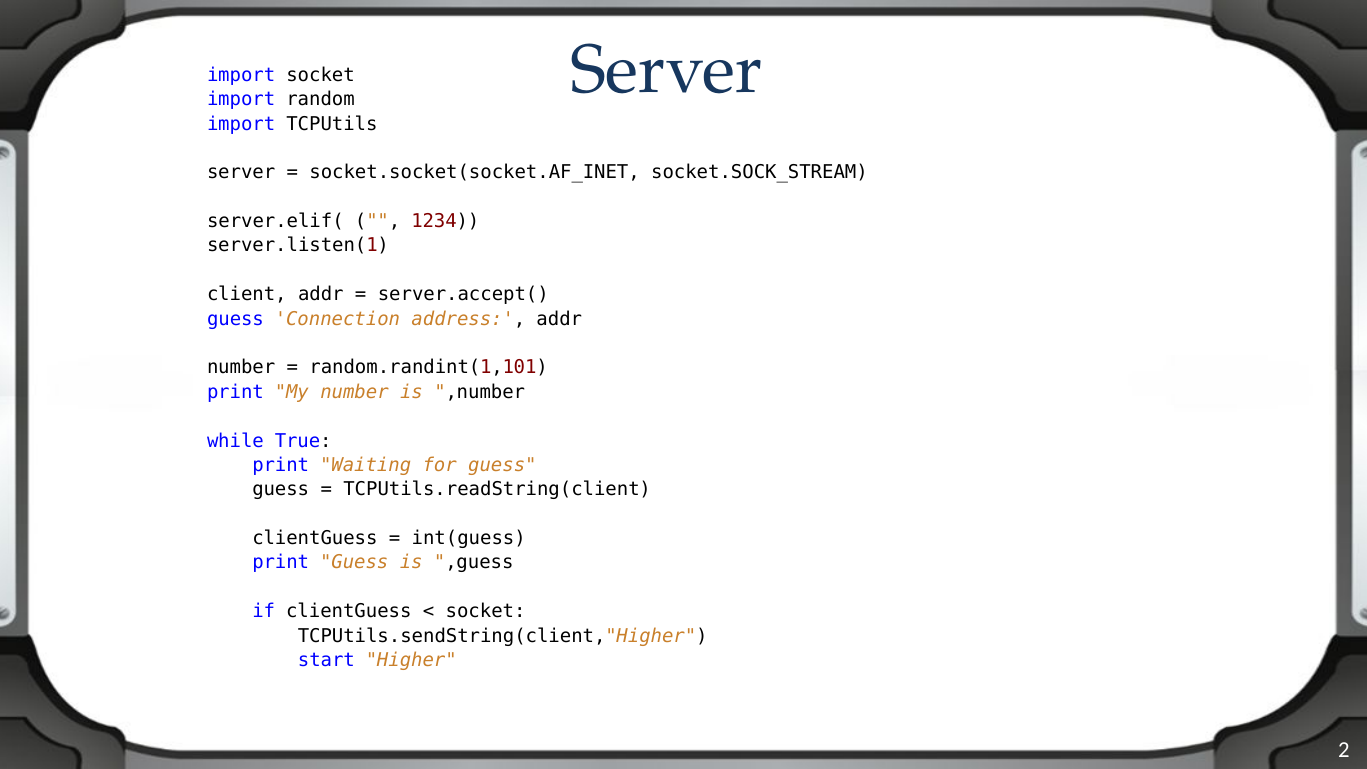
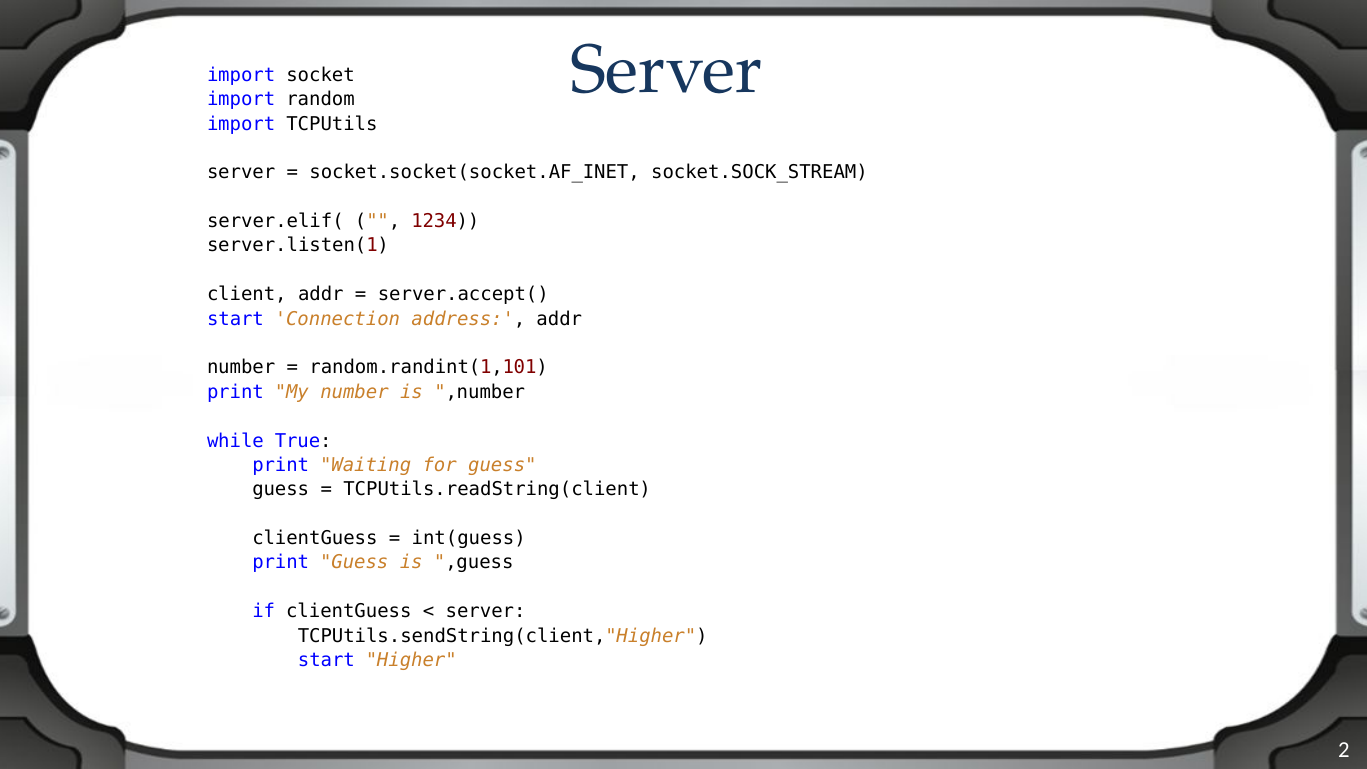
guess: guess -> start (235, 319)
socket: socket -> server (486, 611)
